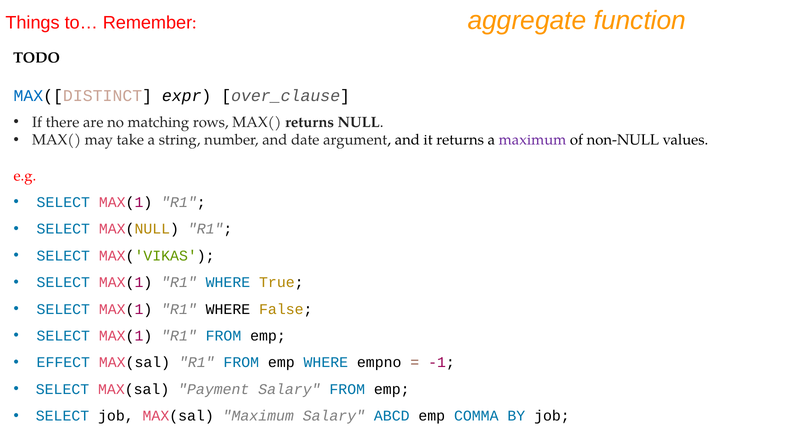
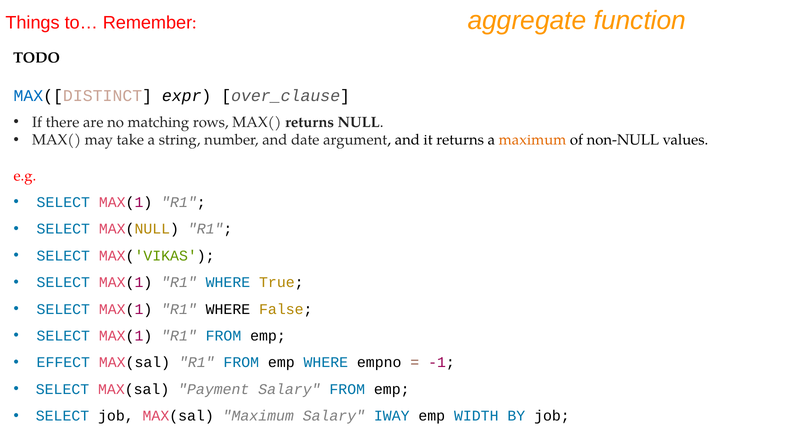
maximum colour: purple -> orange (533, 140)
ABCD: ABCD -> IWAY (392, 416)
COMMA: COMMA -> WIDTH (476, 416)
